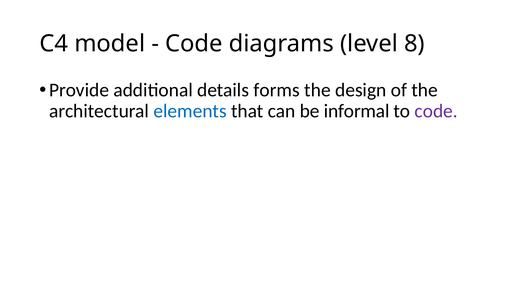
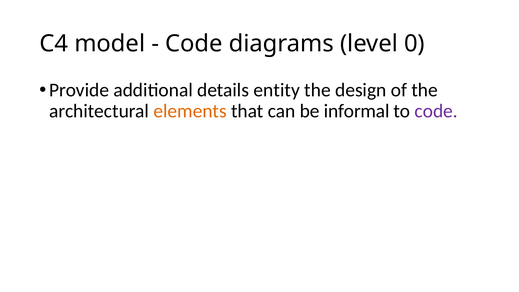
8: 8 -> 0 (414, 44)
forms: forms -> entity (277, 90)
elements colour: blue -> orange (190, 111)
